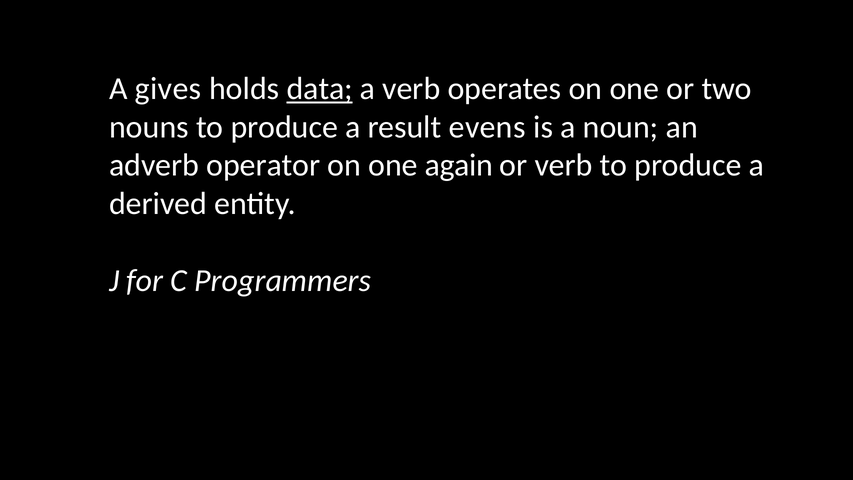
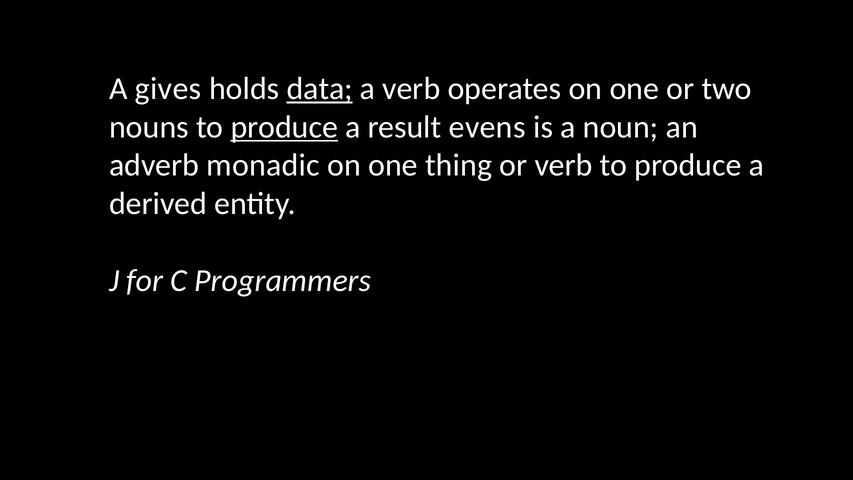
produce underline: none -> present (284, 127)
operator: operator -> monadic (263, 165)
again: again -> thing (459, 165)
